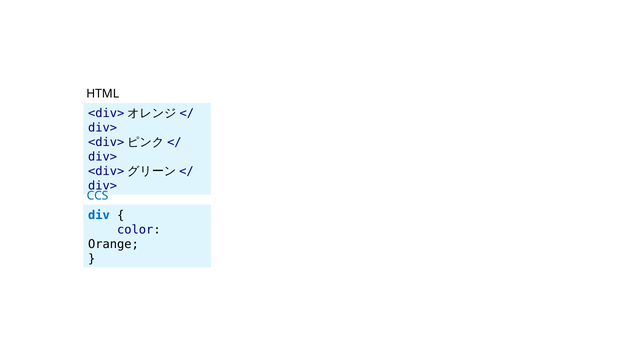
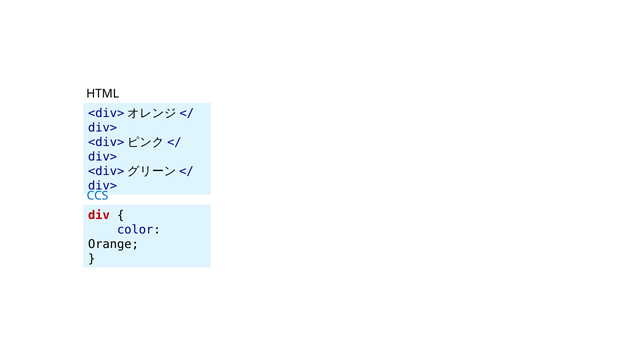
div colour: blue -> red (99, 215)
